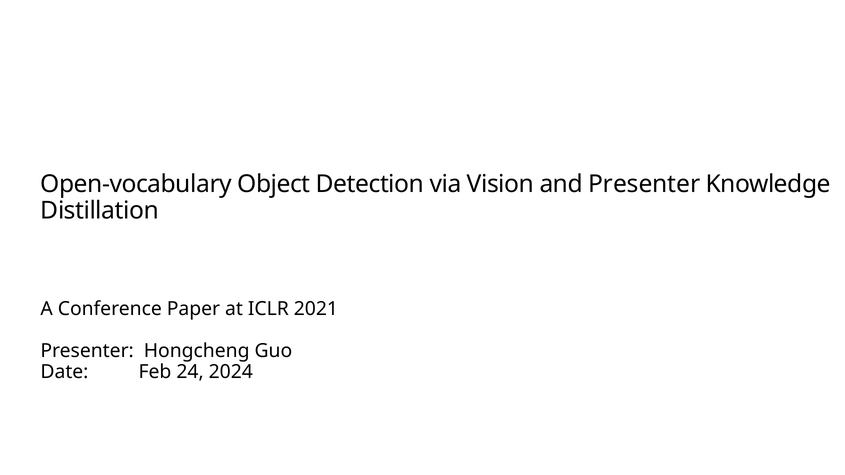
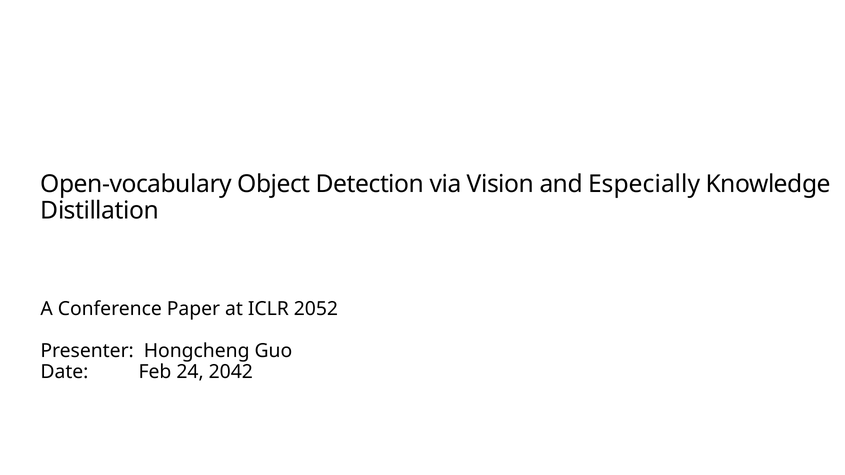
and Presenter: Presenter -> Especially (644, 184)
2021: 2021 -> 2052 (316, 309)
2024: 2024 -> 2042 (231, 372)
